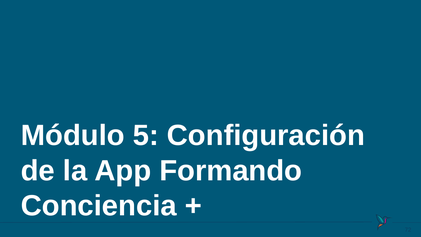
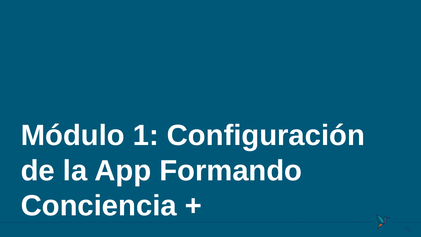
5: 5 -> 1 (146, 135)
